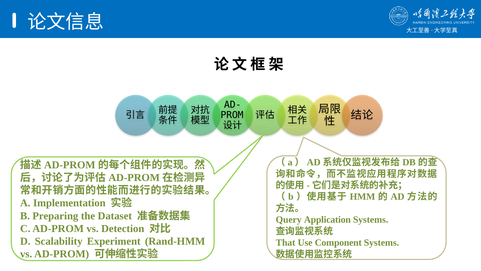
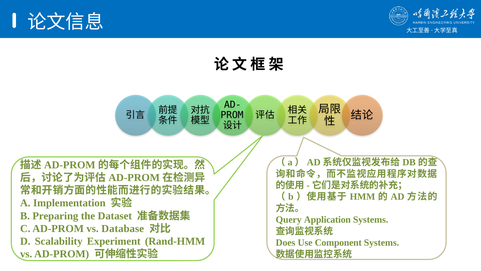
Detection: Detection -> Database (123, 228)
That: That -> Does (286, 242)
